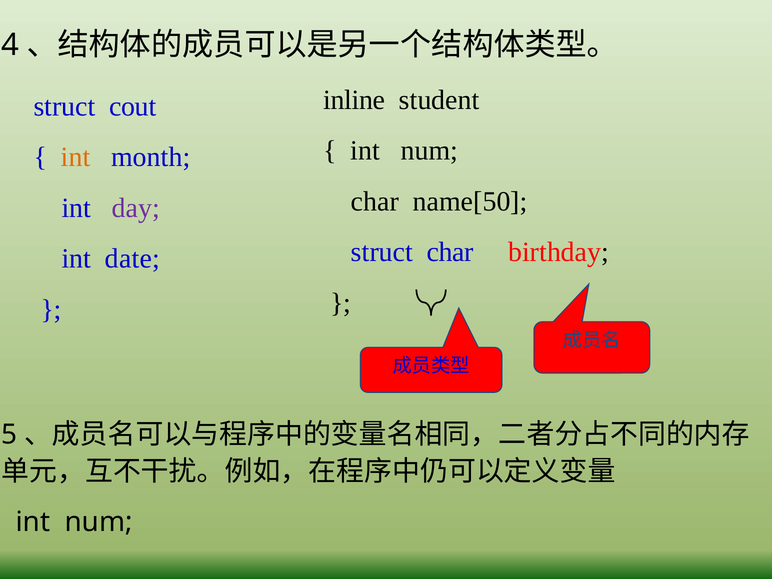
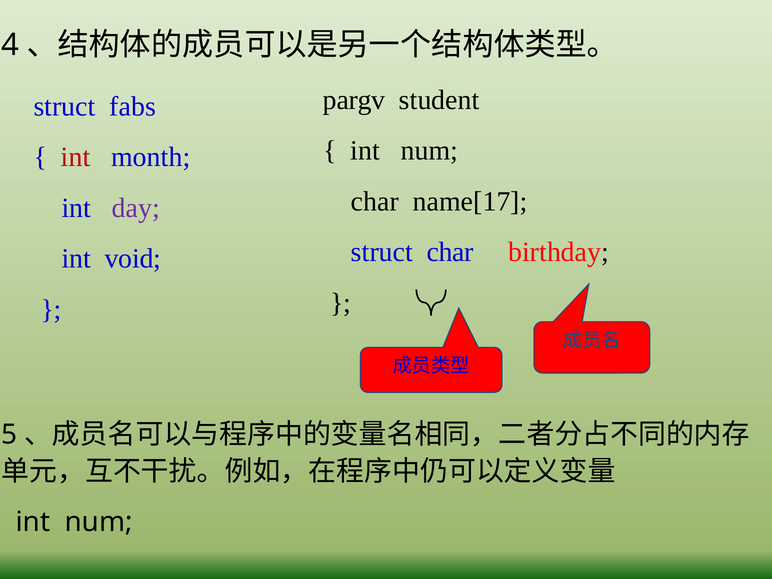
inline: inline -> pargv (354, 100)
cout: cout -> fabs (133, 106)
int colour: orange -> red (76, 157)
name[50: name[50 -> name[17 (470, 201)
date: date -> void (133, 259)
